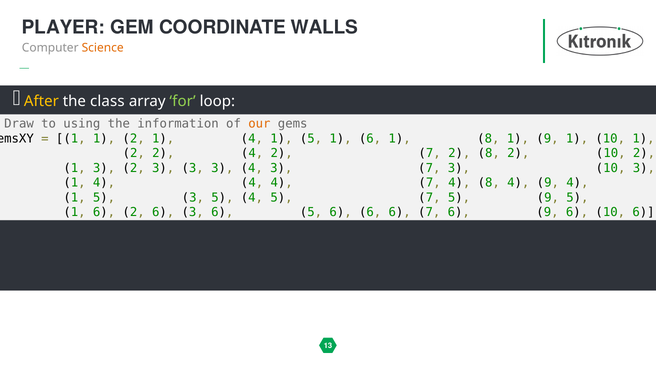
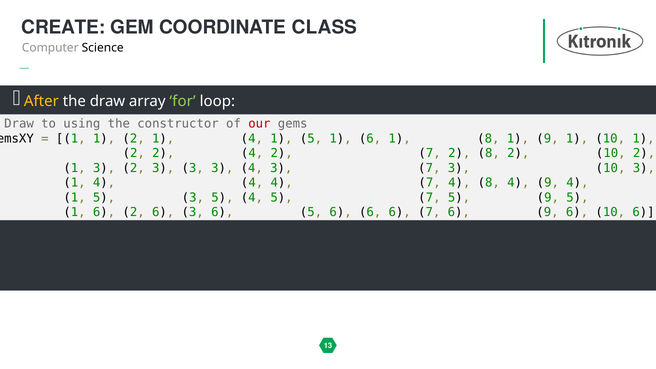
PLAYER: PLAYER -> CREATE (63, 27)
WALLS: WALLS -> CLASS (324, 27)
Science colour: orange -> black (103, 48)
the class: class -> draw (107, 101)
information: information -> constructor (178, 124)
our colour: orange -> red (259, 124)
